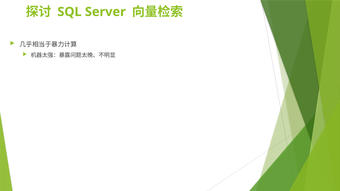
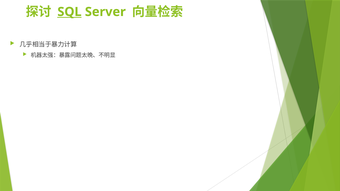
SQL underline: none -> present (69, 12)
